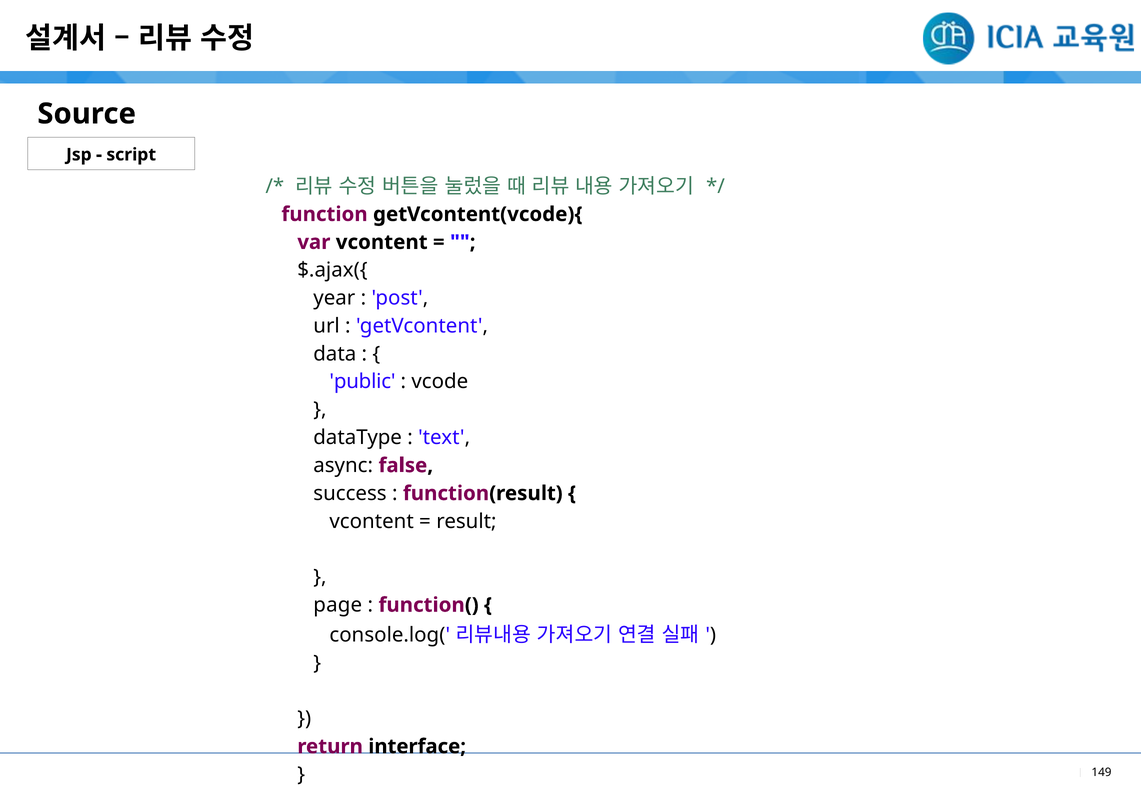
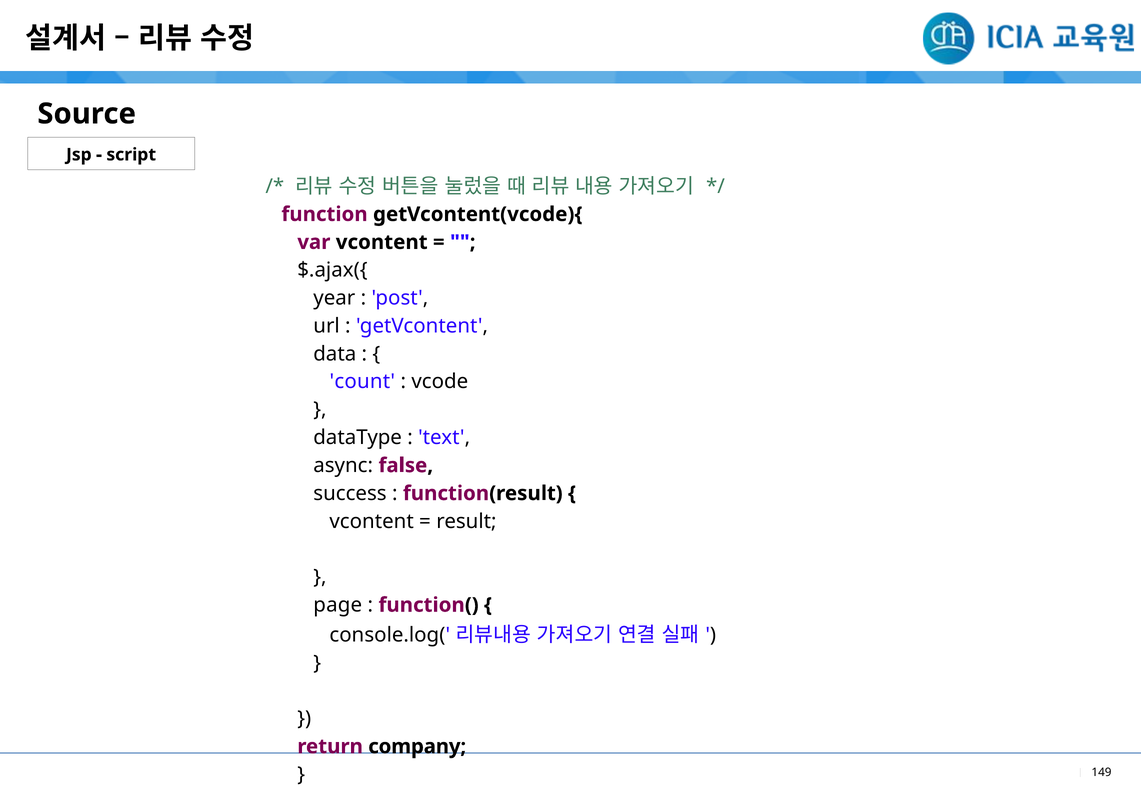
public: public -> count (362, 382)
interface: interface -> company (417, 746)
